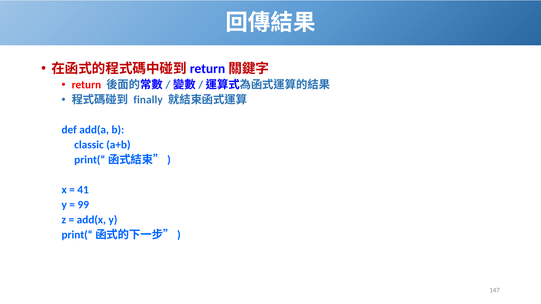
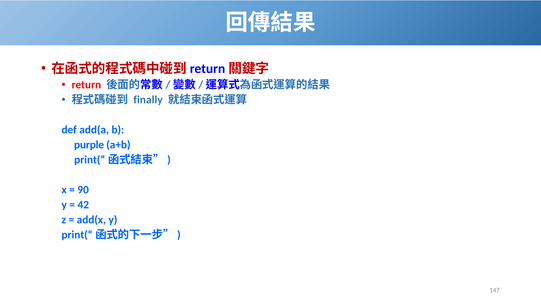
classic: classic -> purple (89, 145)
41: 41 -> 90 (83, 190)
99: 99 -> 42 (83, 205)
